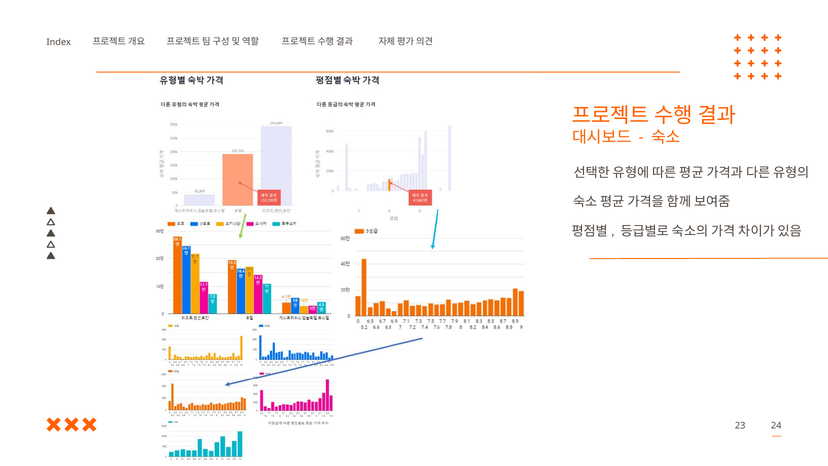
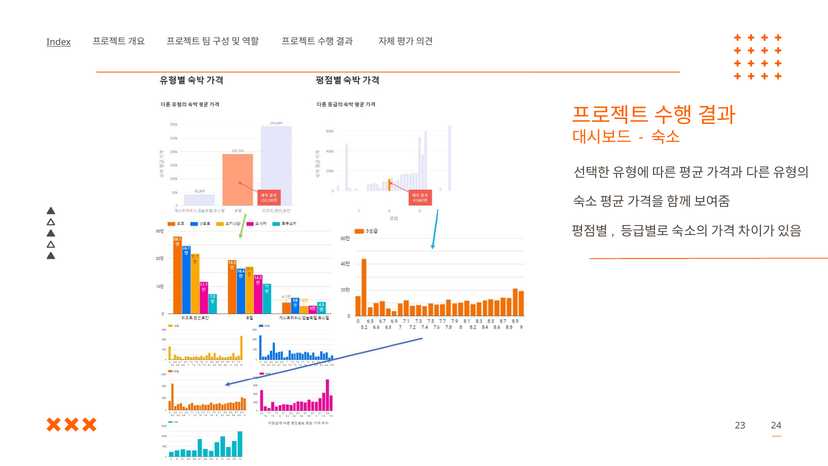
Index underline: none -> present (59, 42)
